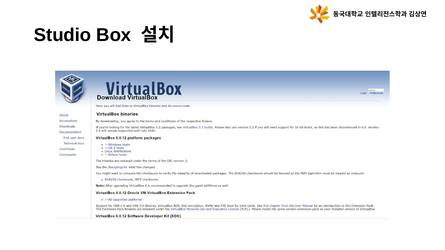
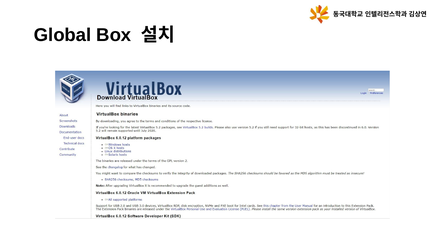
Studio: Studio -> Global (63, 35)
